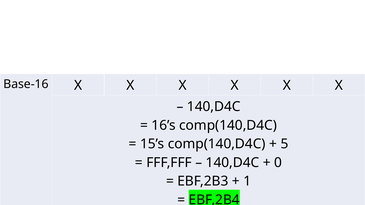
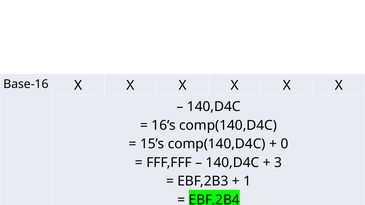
5: 5 -> 0 (284, 144)
0: 0 -> 3 (278, 163)
